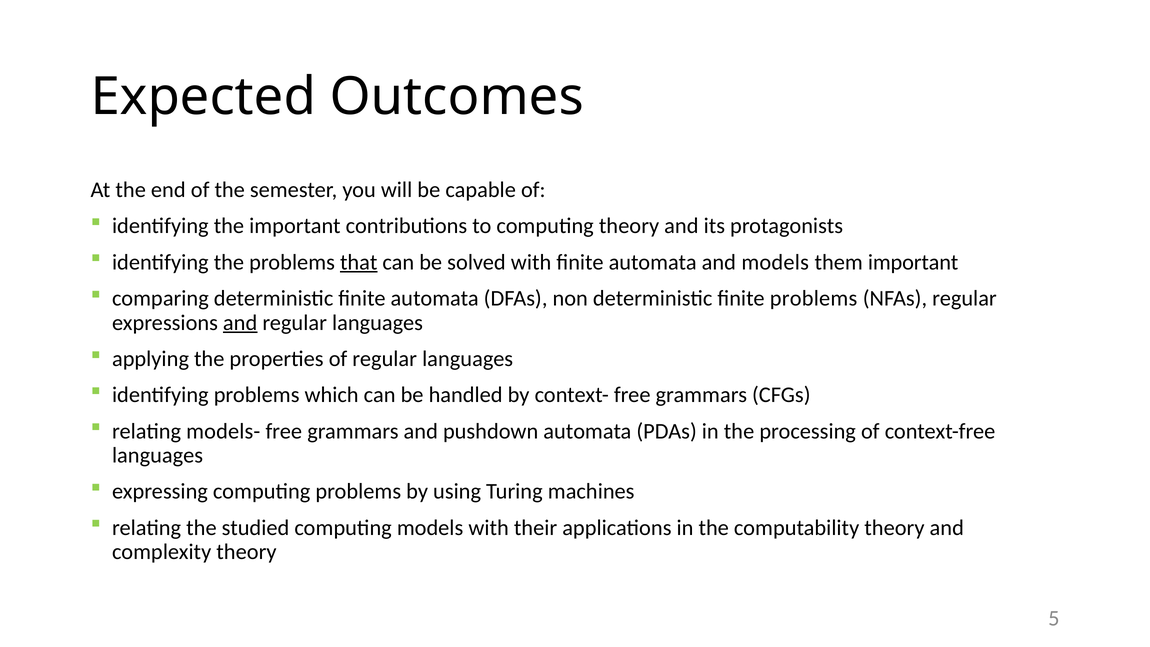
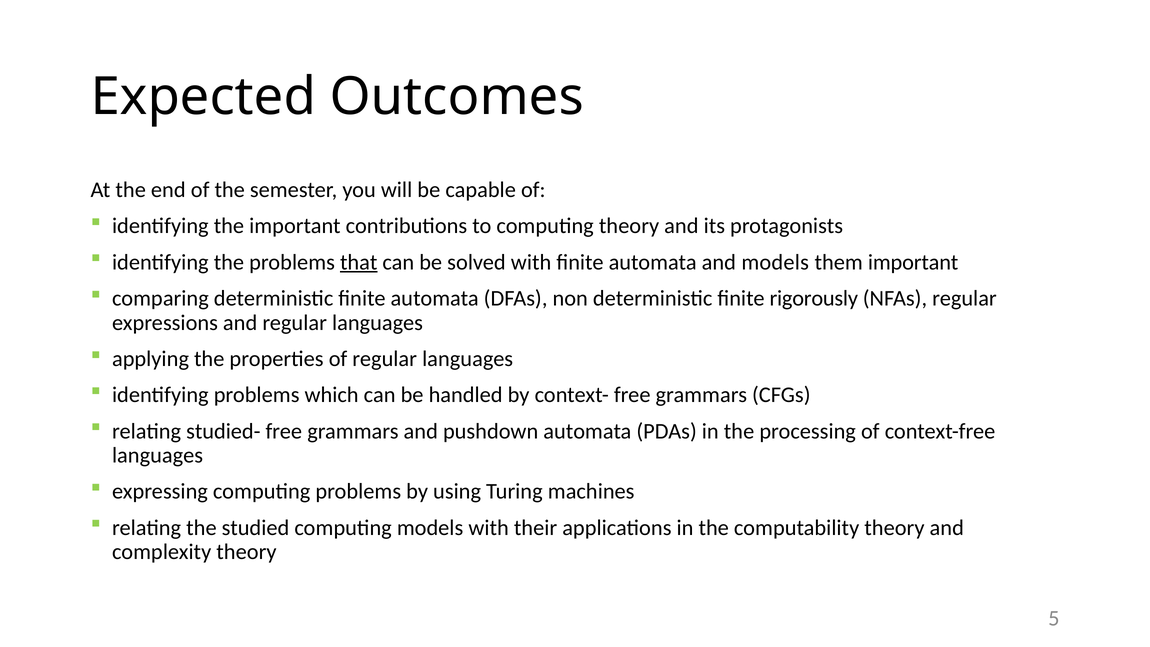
finite problems: problems -> rigorously (814, 298)
and underline: present -> none (240, 323)
models-: models- -> studied- (223, 431)
